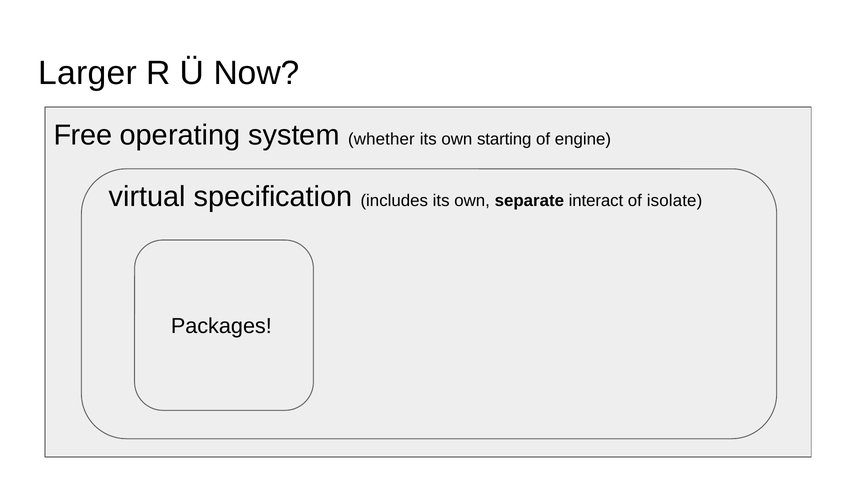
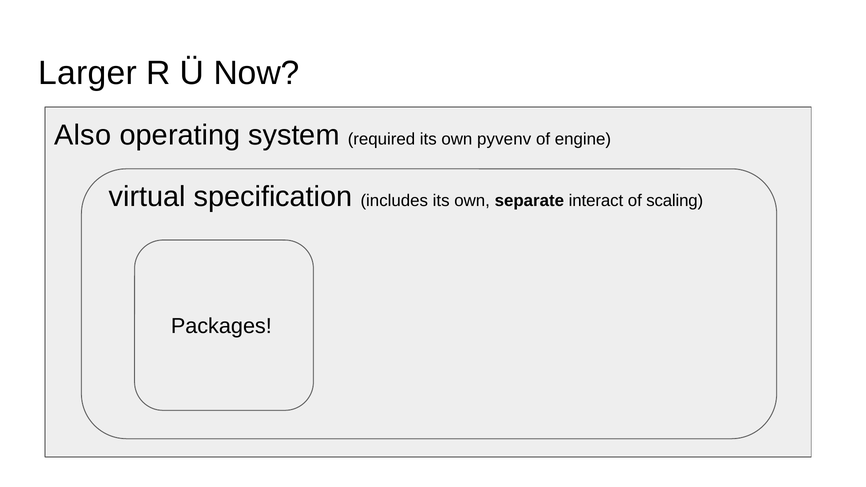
Free: Free -> Also (83, 135)
whether: whether -> required (381, 139)
starting: starting -> pyvenv (504, 139)
isolate: isolate -> scaling (675, 201)
